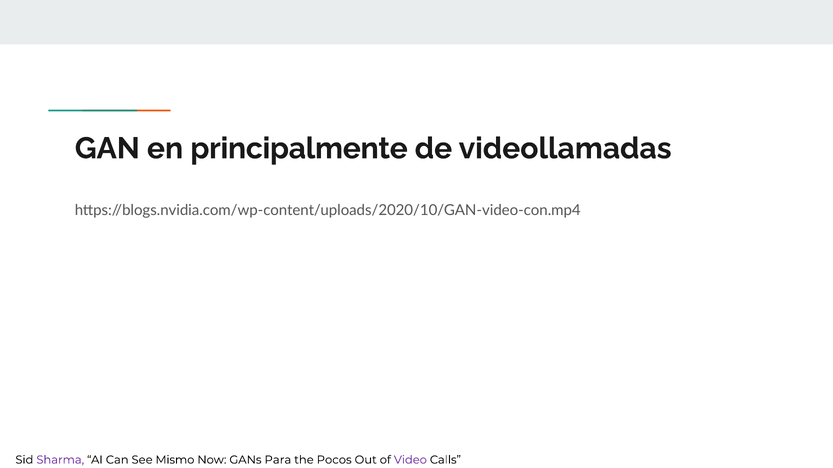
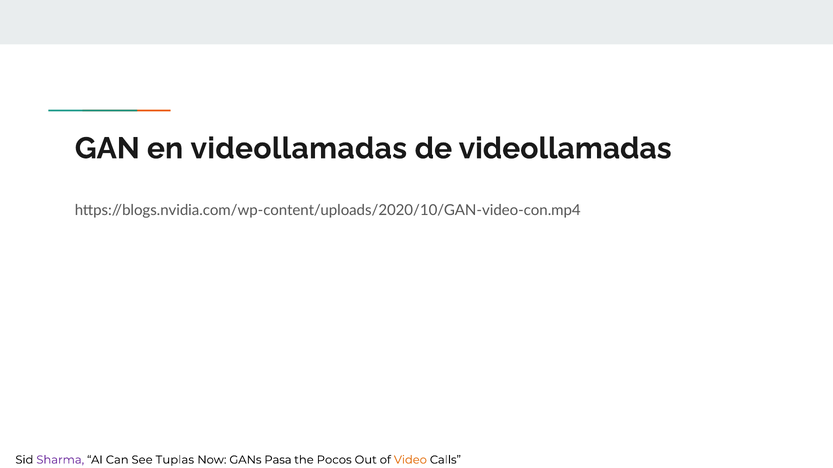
en principalmente: principalmente -> videollamadas (299, 149)
Mismo: Mismo -> Tuplas (175, 460)
Para: Para -> Pasa (278, 460)
Video colour: purple -> orange (410, 460)
